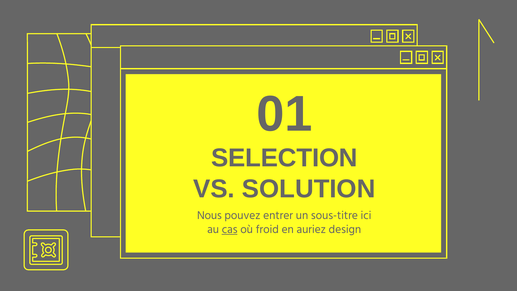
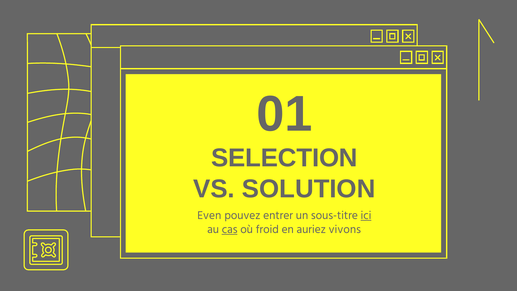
Nous: Nous -> Even (209, 215)
ici underline: none -> present (366, 215)
design: design -> vivons (345, 229)
